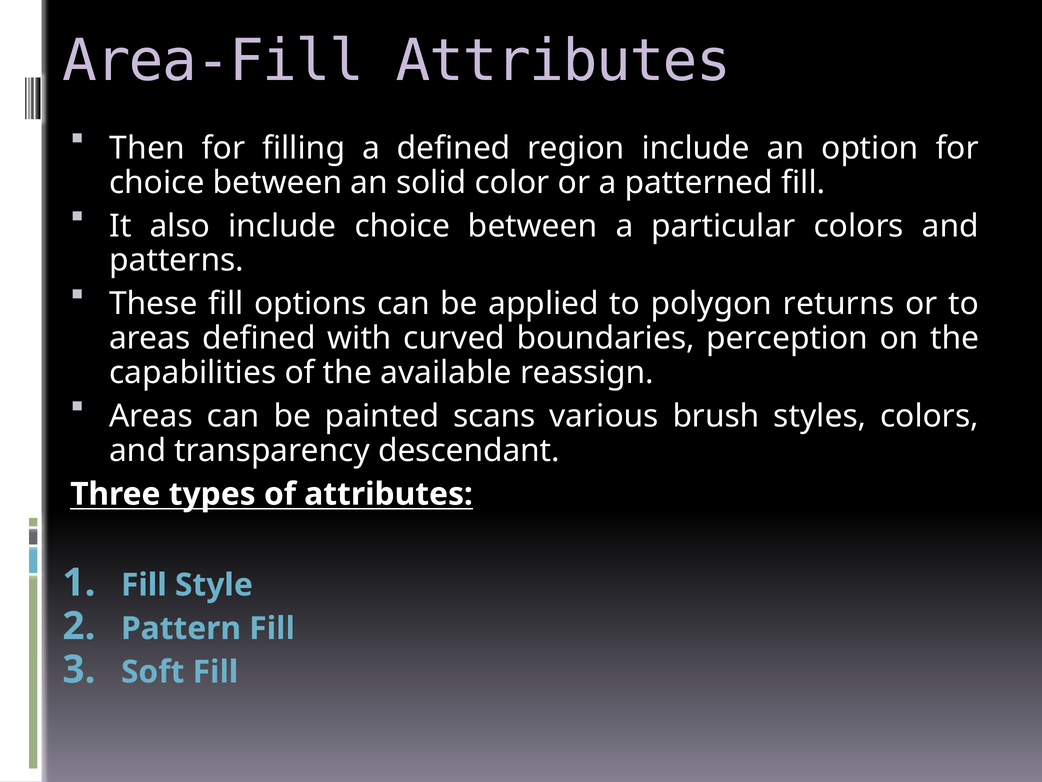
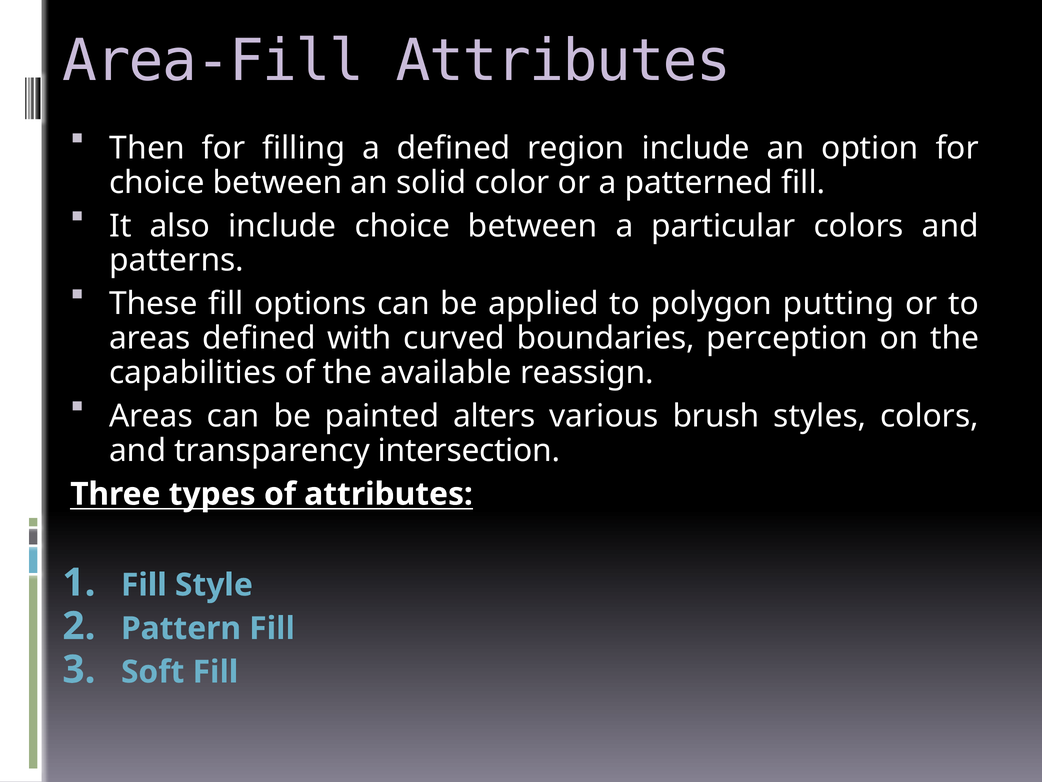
returns: returns -> putting (839, 304)
scans: scans -> alters (494, 416)
descendant: descendant -> intersection (469, 450)
